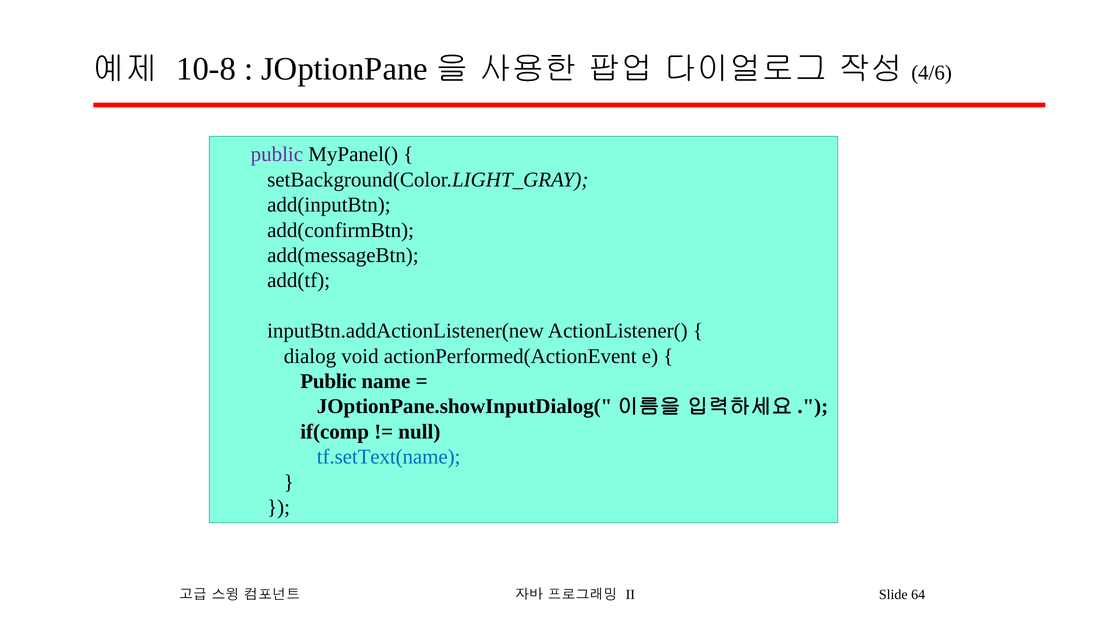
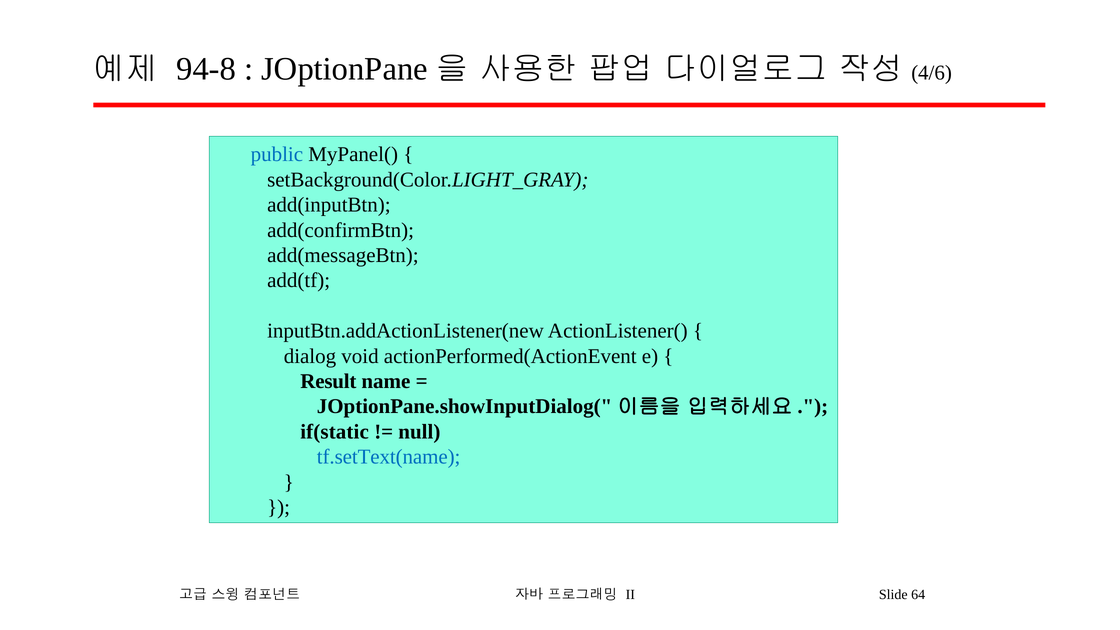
10-8: 10-8 -> 94-8 (206, 69)
public colour: purple -> blue (277, 155)
Public: Public -> Result (328, 381)
if(comp: if(comp -> if(static (335, 432)
